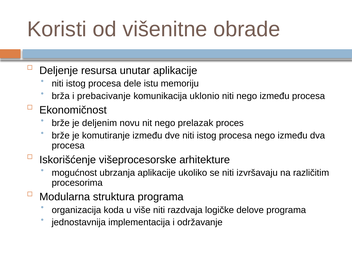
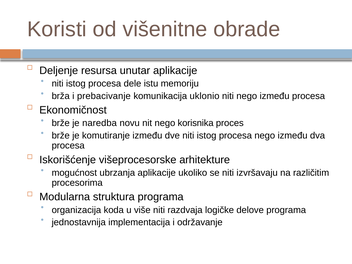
deljenim: deljenim -> naredba (100, 123)
prelazak: prelazak -> korisnika (196, 123)
